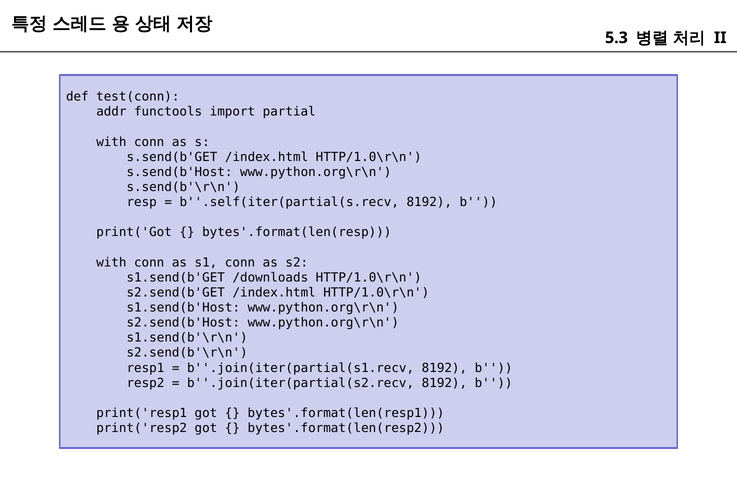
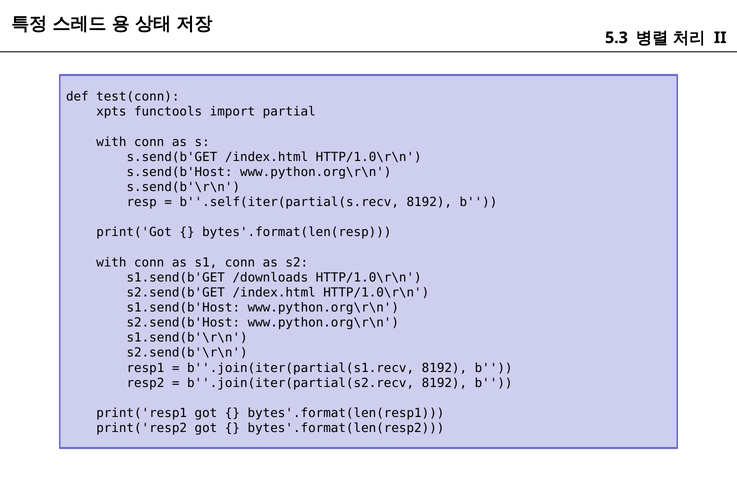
addr: addr -> xpts (111, 112)
